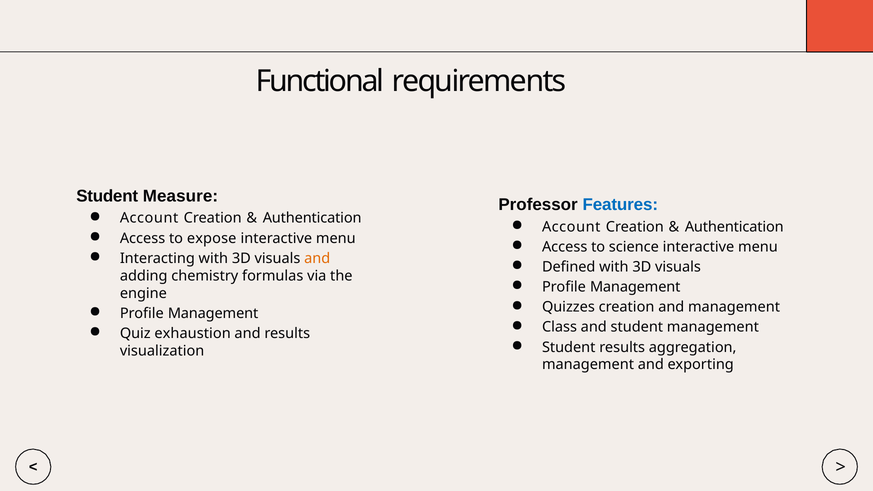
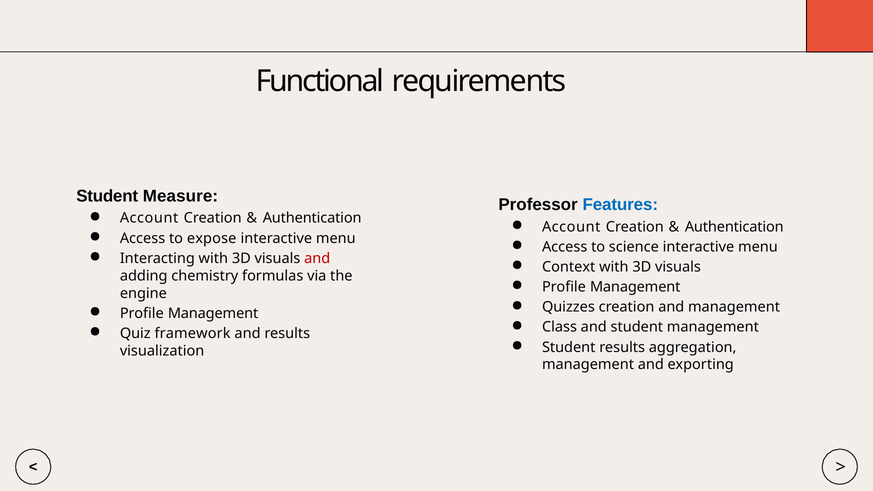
and colour: orange -> red (317, 258)
Defined: Defined -> Context (569, 267)
exhaustion: exhaustion -> framework (193, 333)
